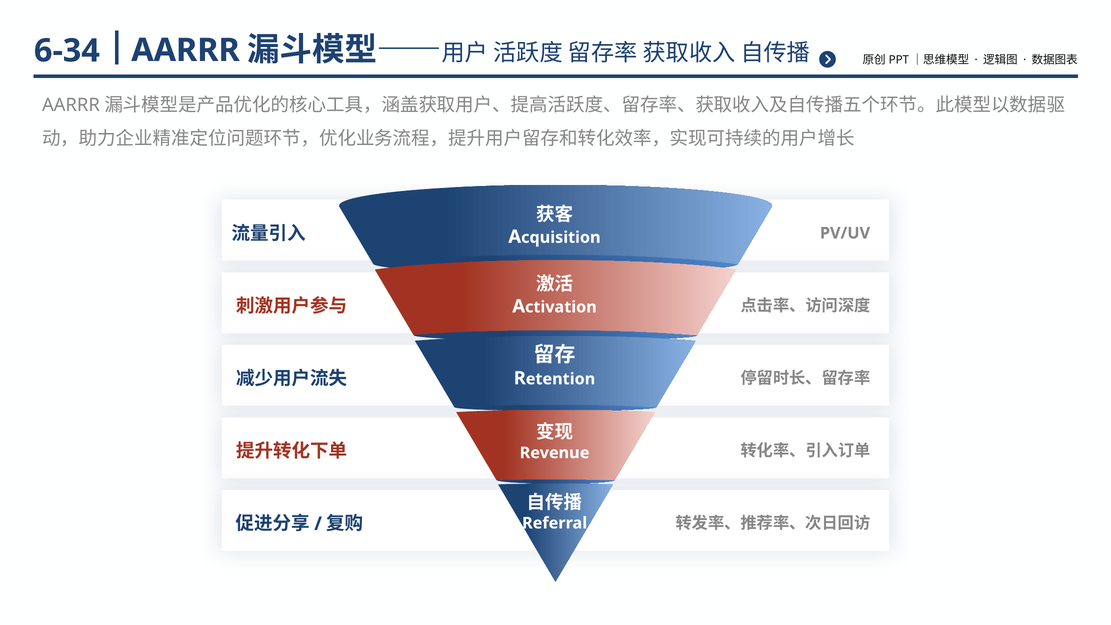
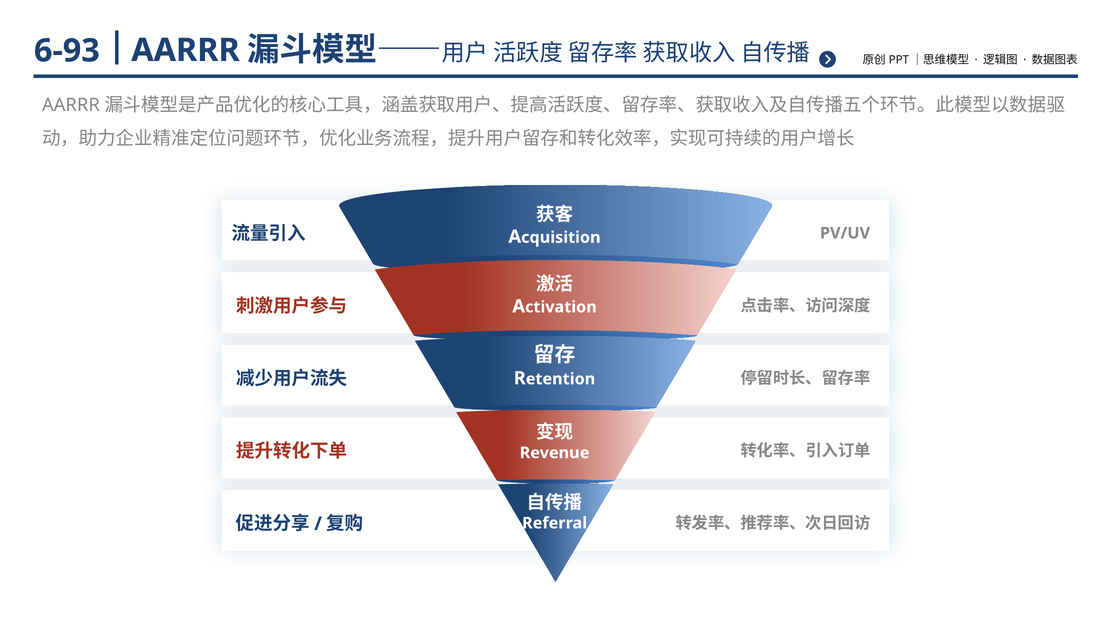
6-34: 6-34 -> 6-93 (67, 51)
